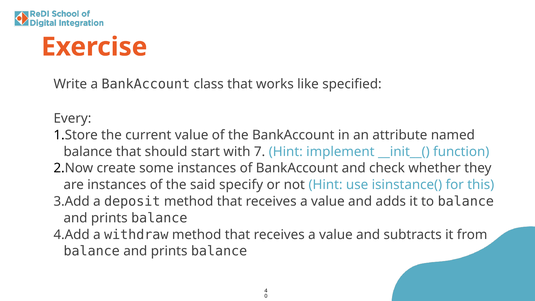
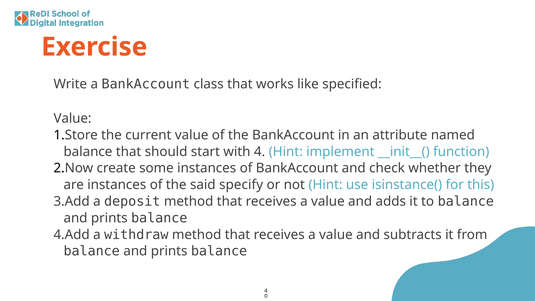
Every: Every -> Value (72, 118)
with 7: 7 -> 4 (260, 152)
